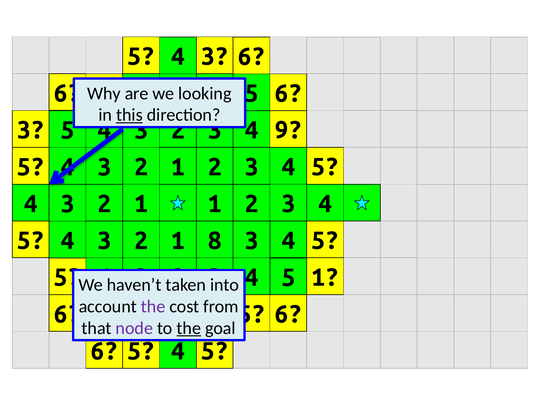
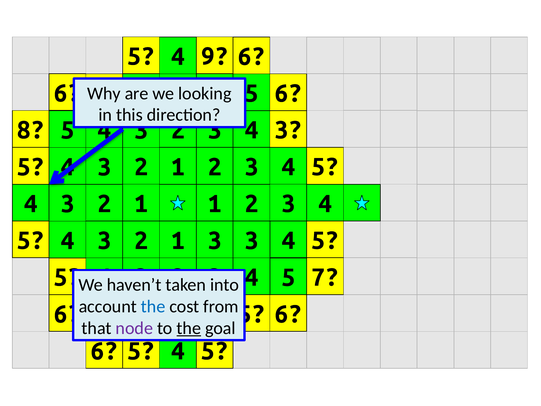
3: 3 -> 9 (215, 56)
this underline: present -> none (129, 115)
3: 3 -> 8 (31, 130)
9: 9 -> 3 (288, 130)
8: 8 -> 3 (215, 241)
5 1: 1 -> 7 (325, 277)
the colour: purple -> blue (153, 306)
